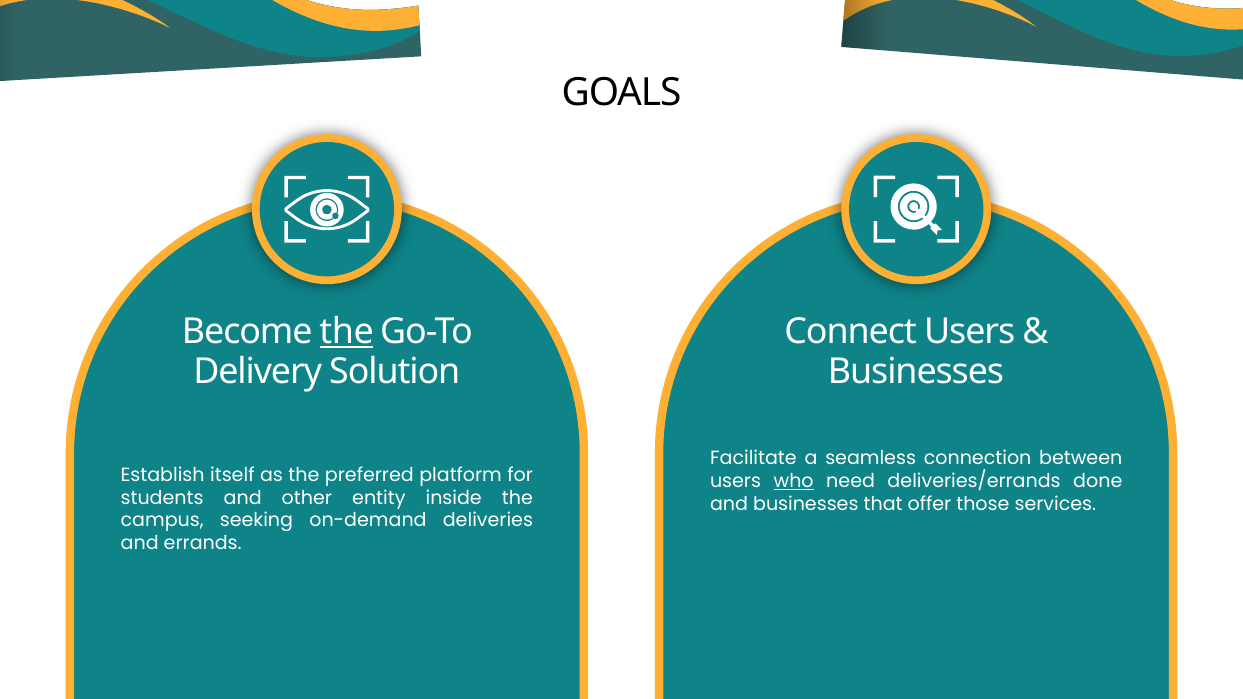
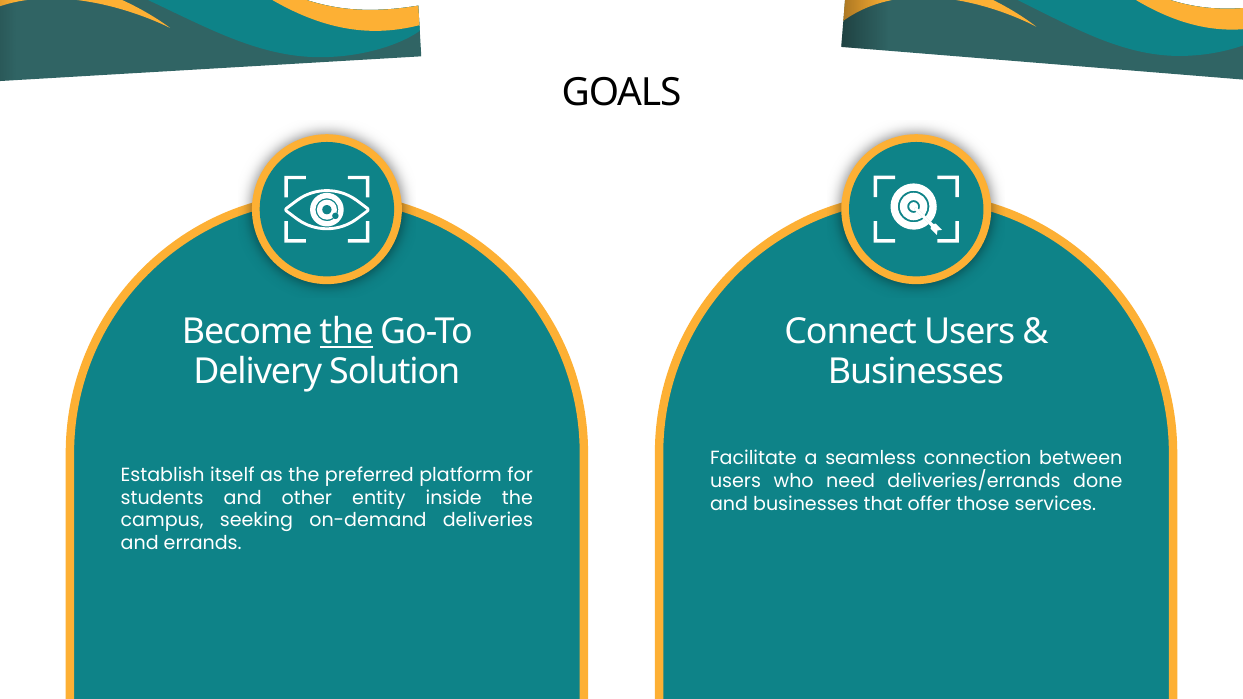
who underline: present -> none (794, 481)
